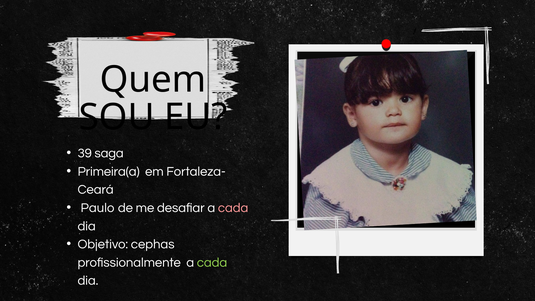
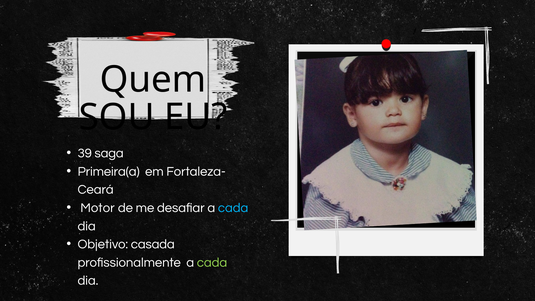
Paulo: Paulo -> Motor (98, 208)
cada colour: pink -> light blue (233, 208)
cephas: cephas -> casada (153, 244)
